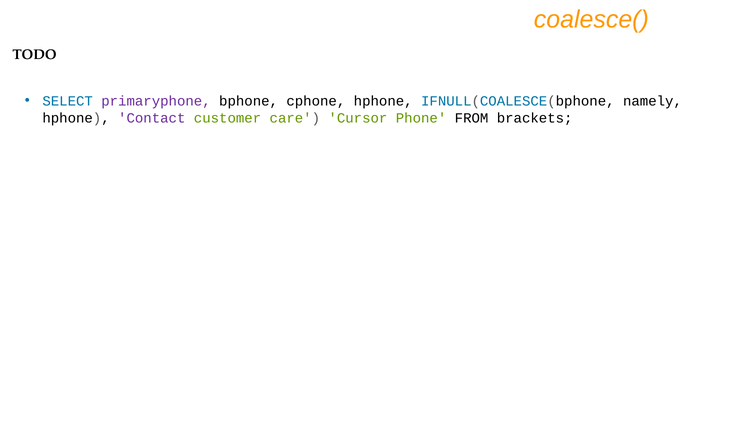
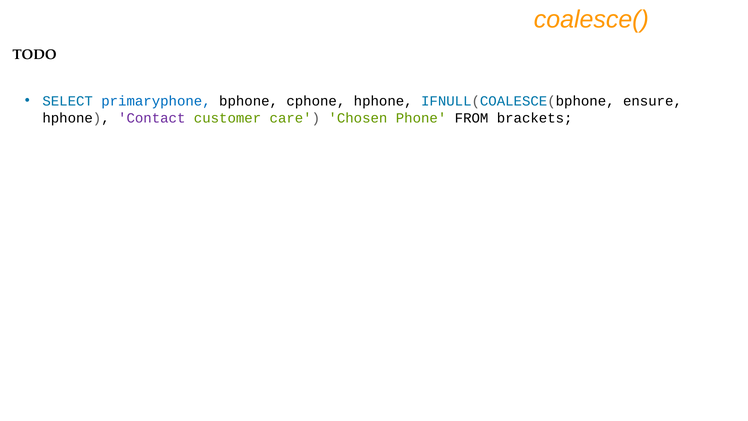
primaryphone colour: purple -> blue (156, 101)
namely: namely -> ensure (652, 101)
Cursor: Cursor -> Chosen (358, 118)
